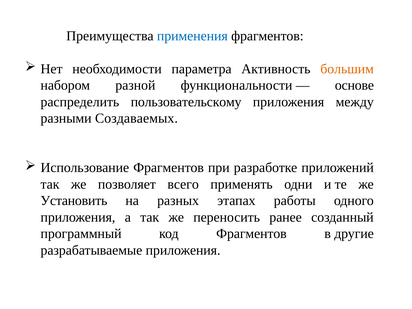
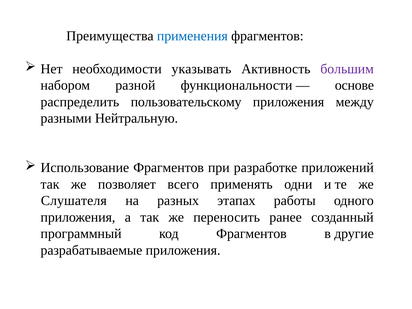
параметра: параметра -> указывать (201, 69)
большим colour: orange -> purple (347, 69)
Создаваемых: Создаваемых -> Нейтральную (137, 118)
Установить: Установить -> Слушателя (74, 201)
